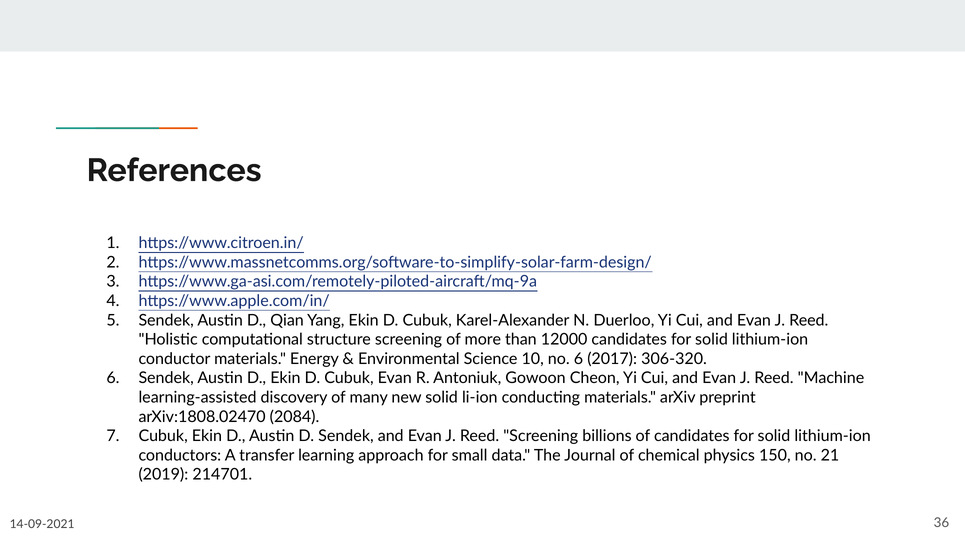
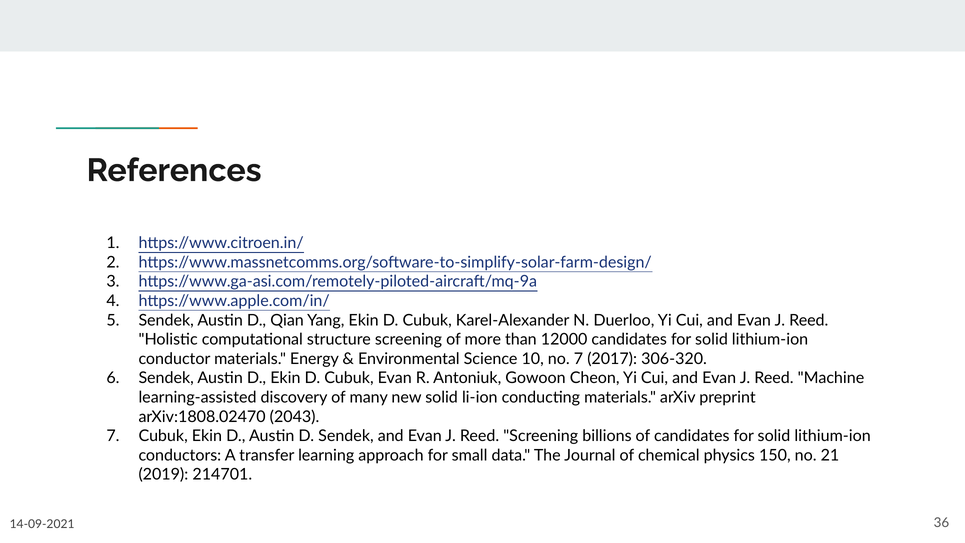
no 6: 6 -> 7 (578, 359)
2084: 2084 -> 2043 (295, 417)
